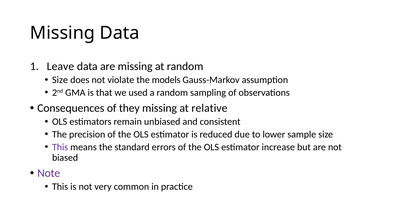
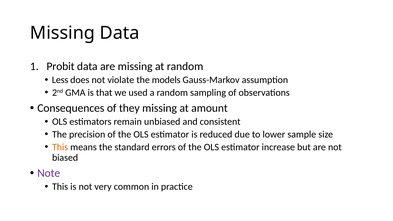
Leave: Leave -> Probit (61, 66)
Size: Size -> Less (60, 80)
relative: relative -> amount (210, 108)
This colour: purple -> orange (60, 147)
